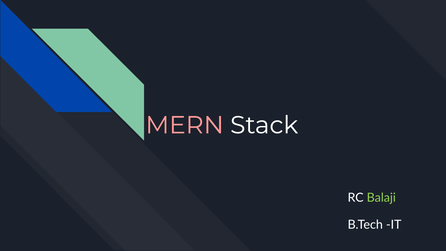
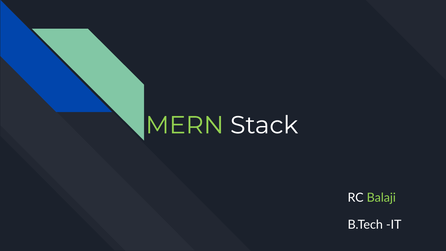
MERN colour: pink -> light green (185, 125)
